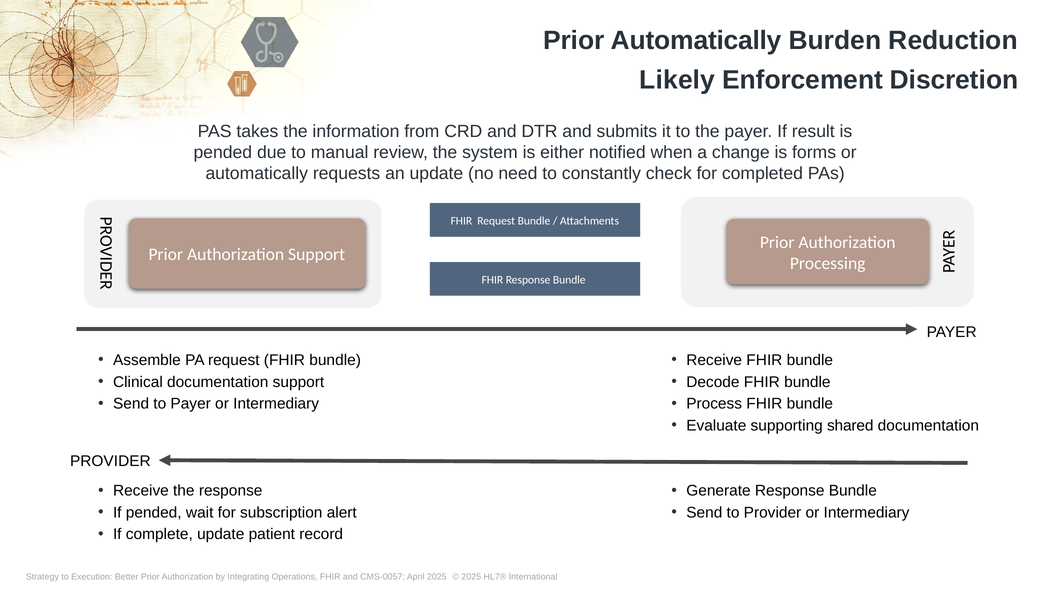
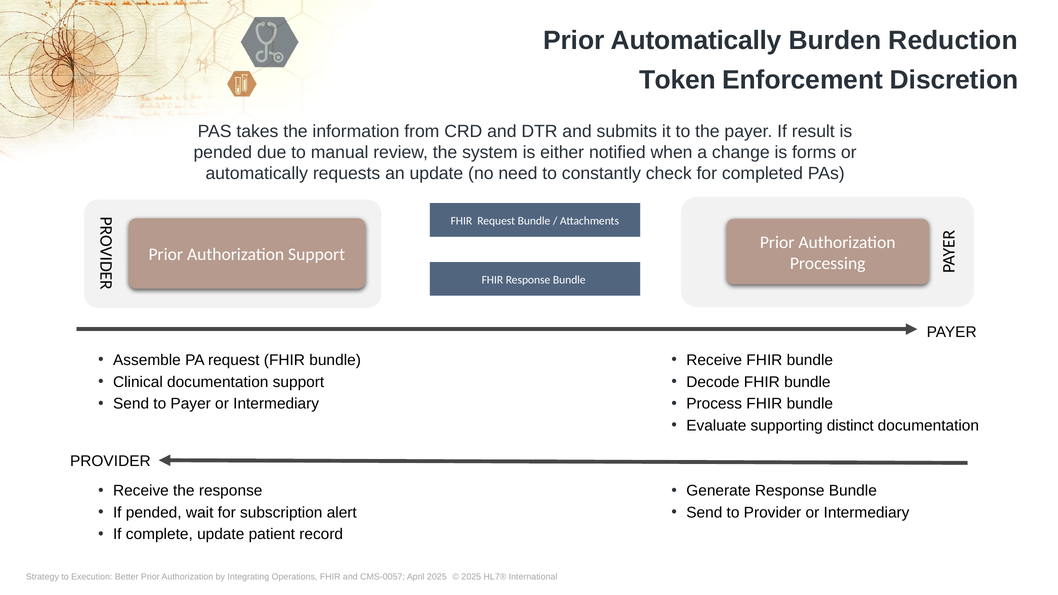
Likely: Likely -> Token (678, 80)
shared: shared -> distinct (850, 426)
